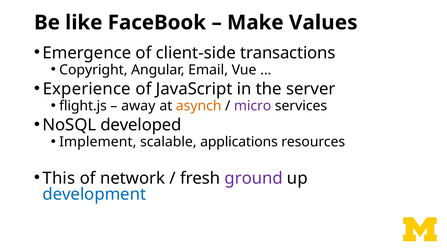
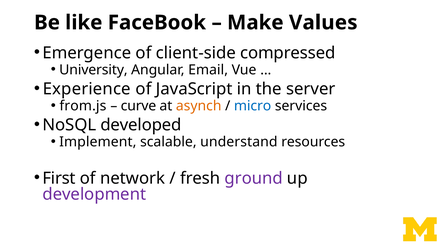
transactions: transactions -> compressed (288, 53)
Copyright: Copyright -> University (93, 70)
flight.js: flight.js -> from.js (83, 106)
away: away -> curve (138, 106)
micro colour: purple -> blue (253, 106)
applications: applications -> understand (239, 142)
This: This -> First (59, 178)
development colour: blue -> purple (94, 195)
